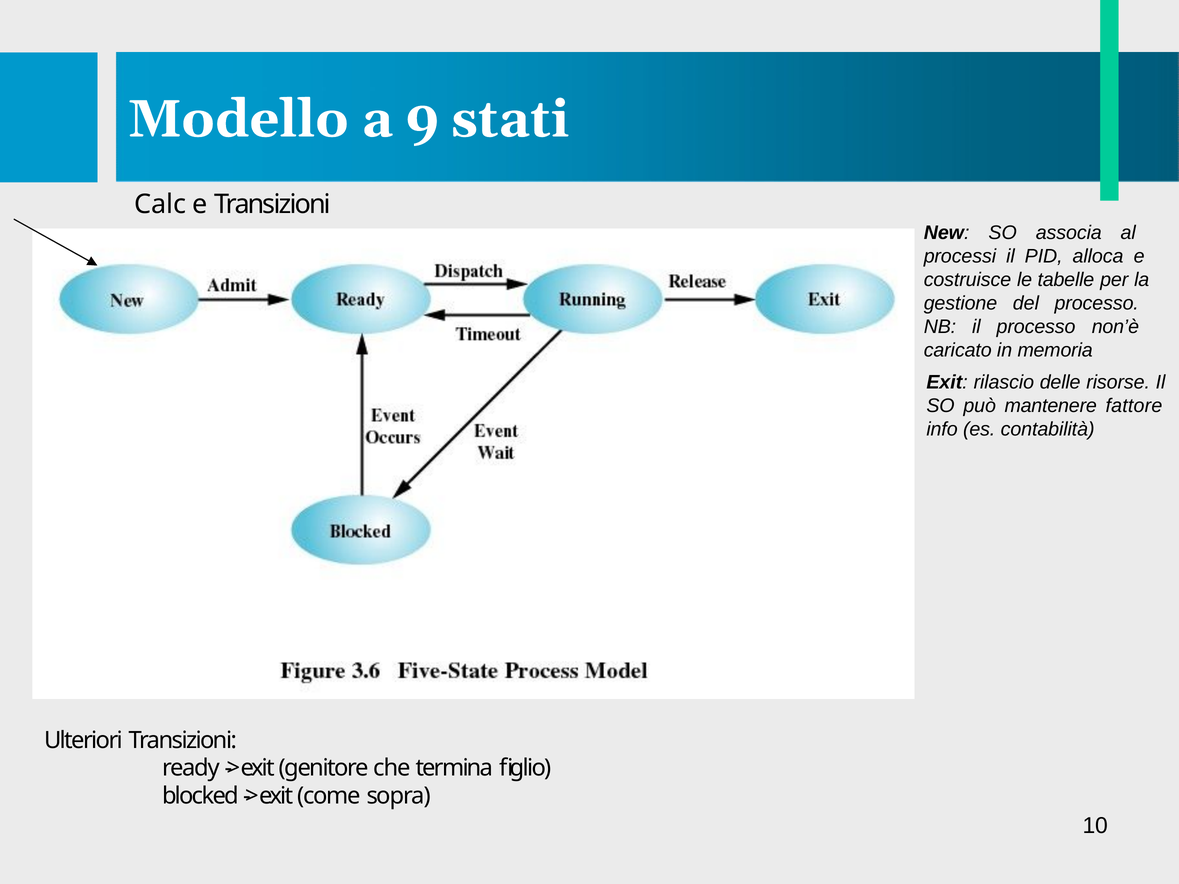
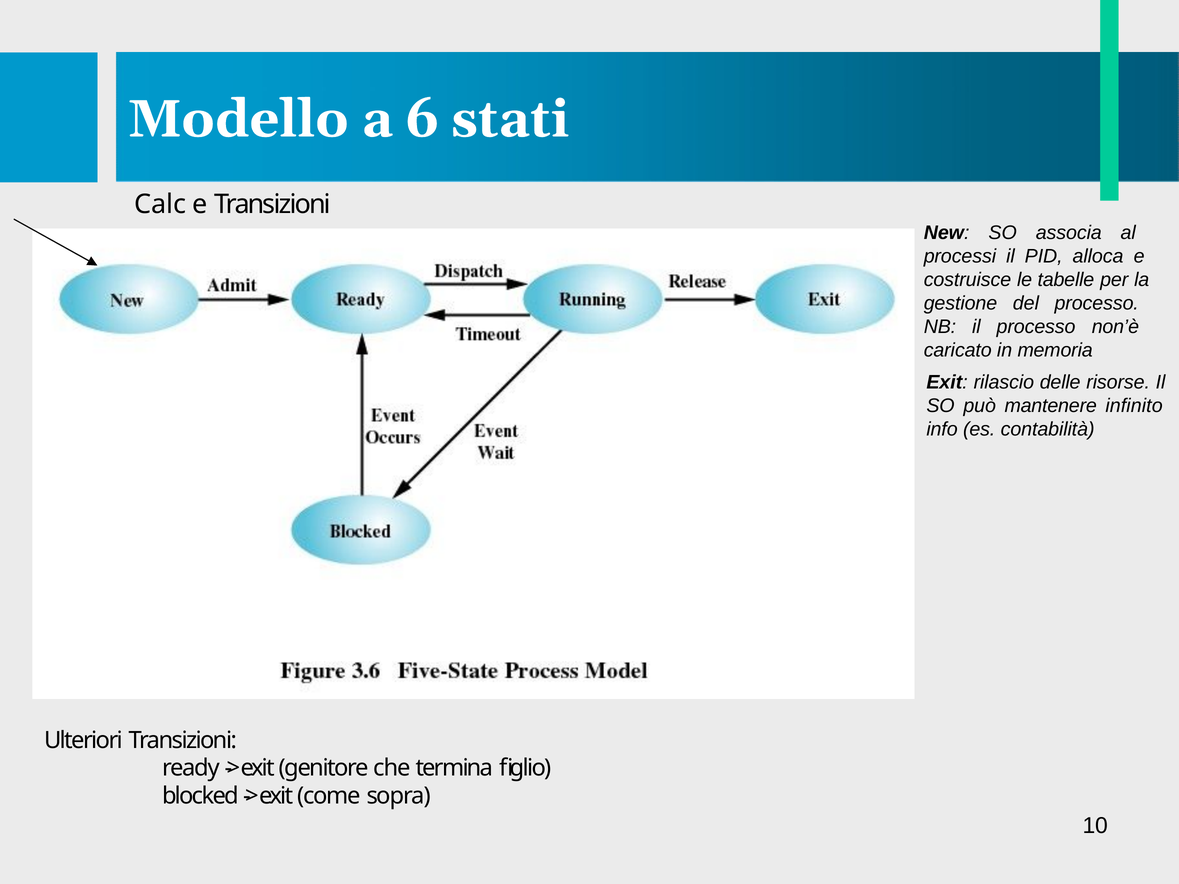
9: 9 -> 6 (422, 119)
fattore: fattore -> infinito (1134, 406)
